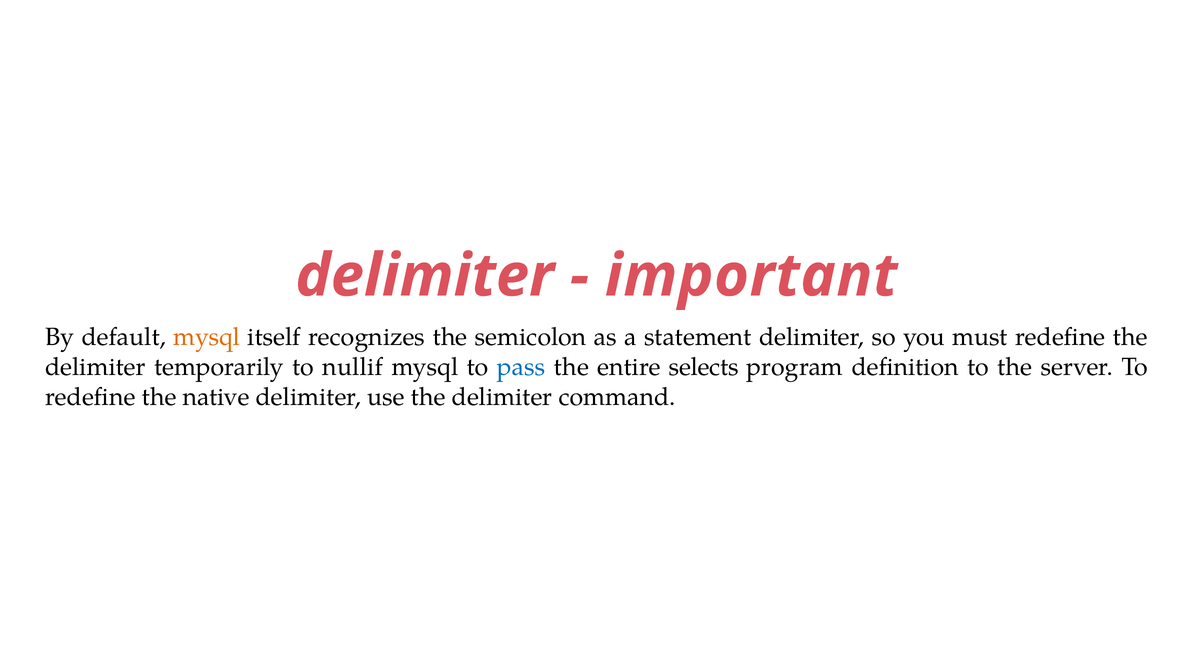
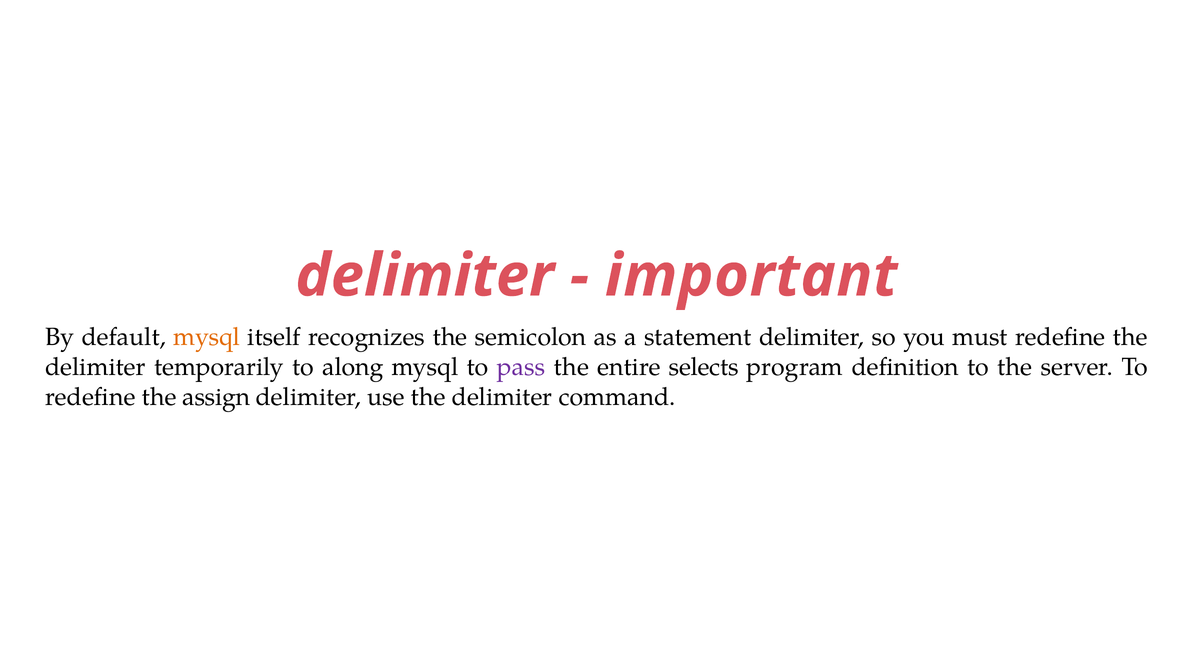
nullif: nullif -> along (353, 367)
pass colour: blue -> purple (521, 367)
native: native -> assign (216, 397)
